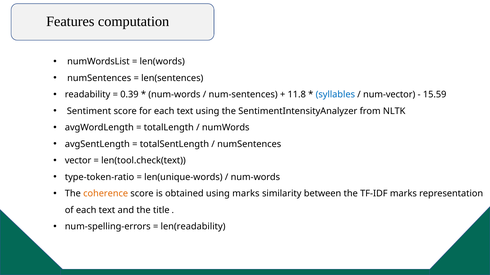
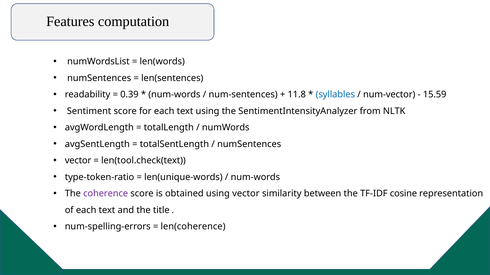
coherence colour: orange -> purple (106, 194)
using marks: marks -> vector (246, 194)
TF-IDF marks: marks -> cosine (403, 194)
len(readability: len(readability -> len(coherence (193, 227)
